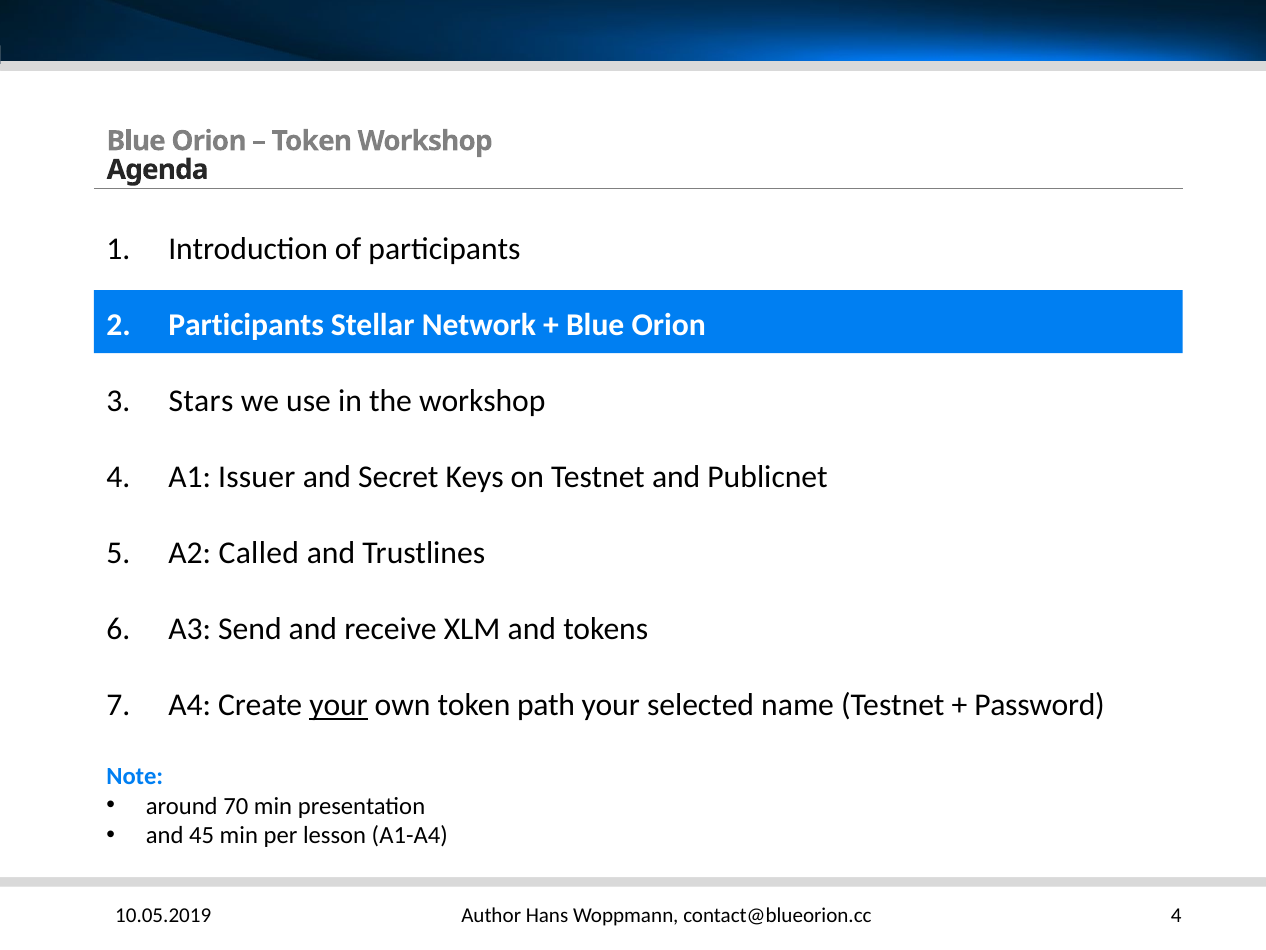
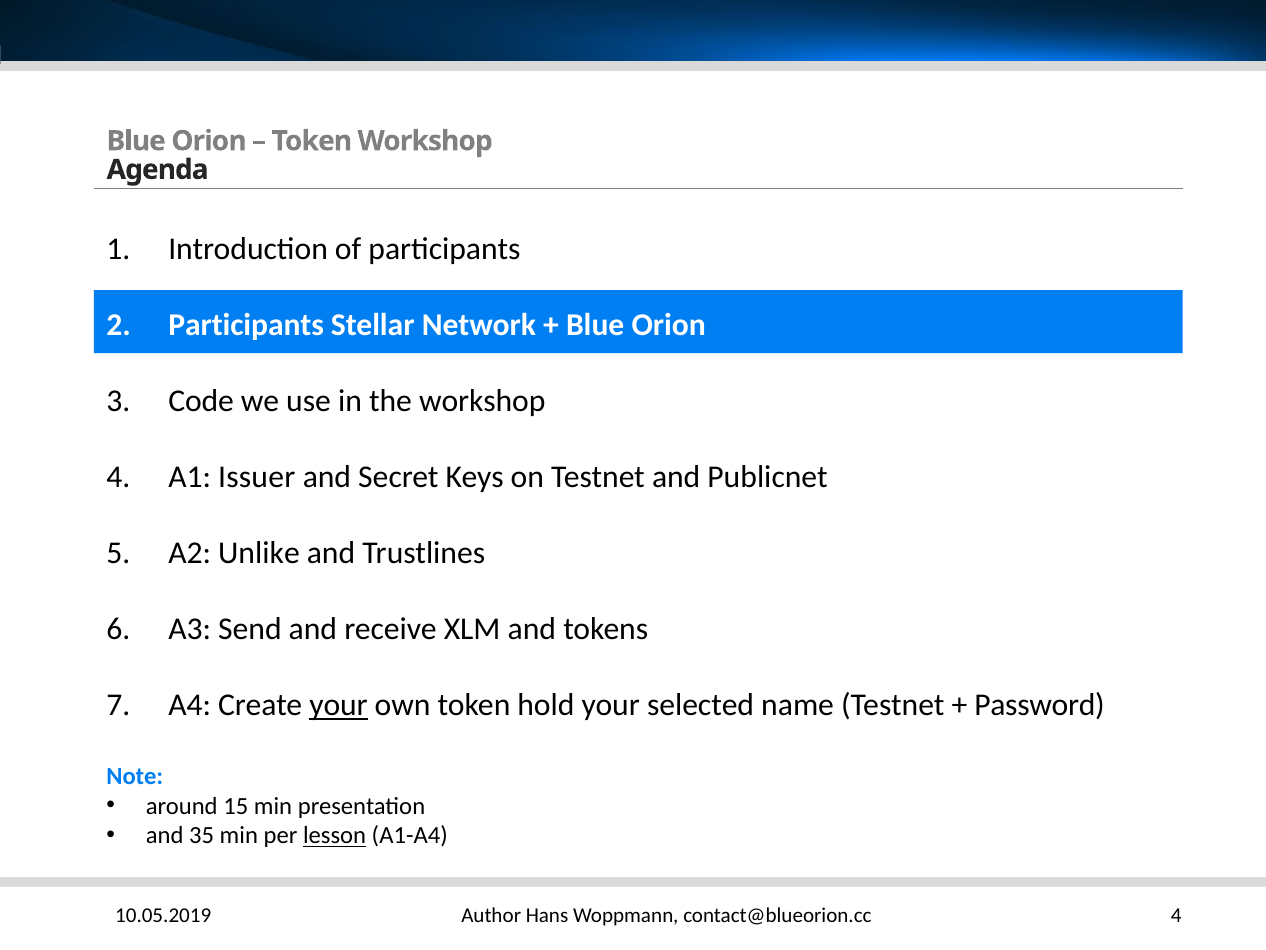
Stars: Stars -> Code (201, 401)
Called: Called -> Unlike (259, 553)
path: path -> hold (546, 705)
70: 70 -> 15 (236, 806)
45: 45 -> 35 (202, 835)
lesson underline: none -> present (335, 835)
